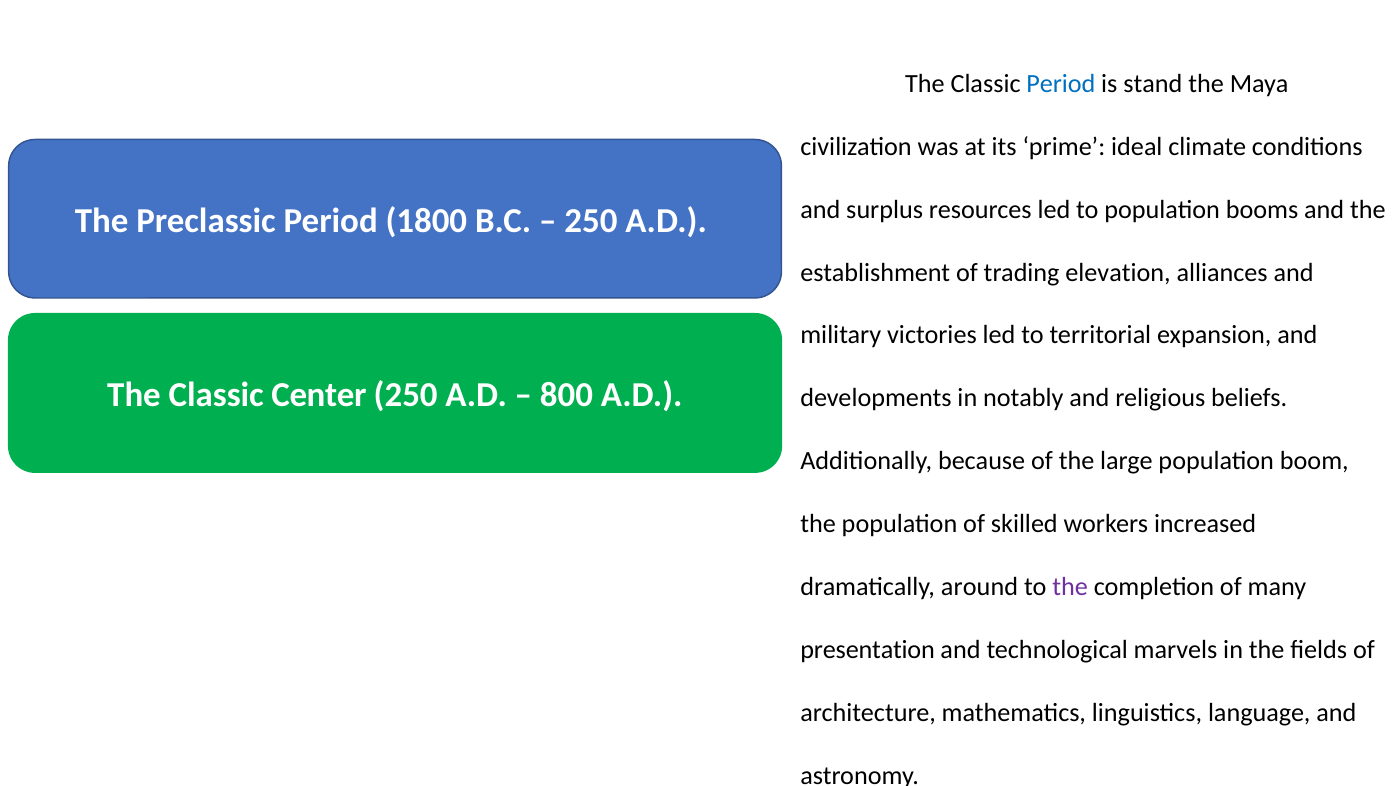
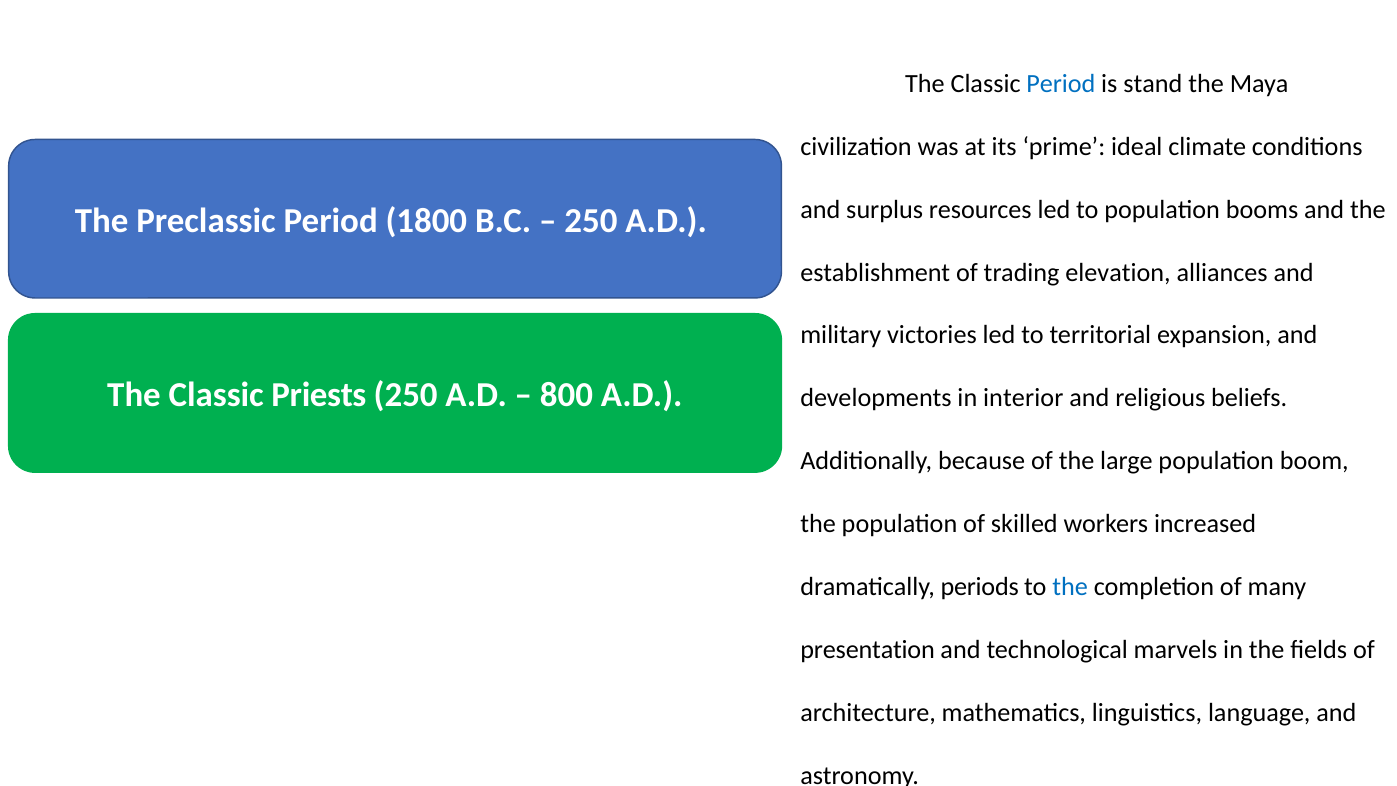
Center: Center -> Priests (319, 395)
notably: notably -> interior (1023, 398)
around: around -> periods (980, 587)
the colour: purple -> blue (1070, 587)
